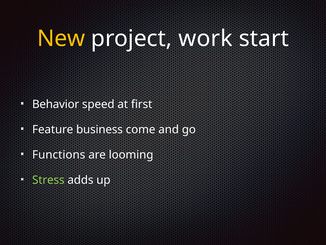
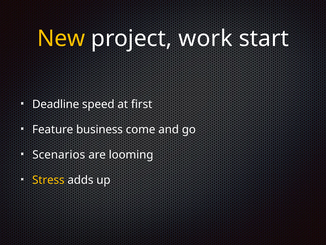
Behavior: Behavior -> Deadline (56, 104)
Functions: Functions -> Scenarios (59, 154)
Stress colour: light green -> yellow (48, 180)
